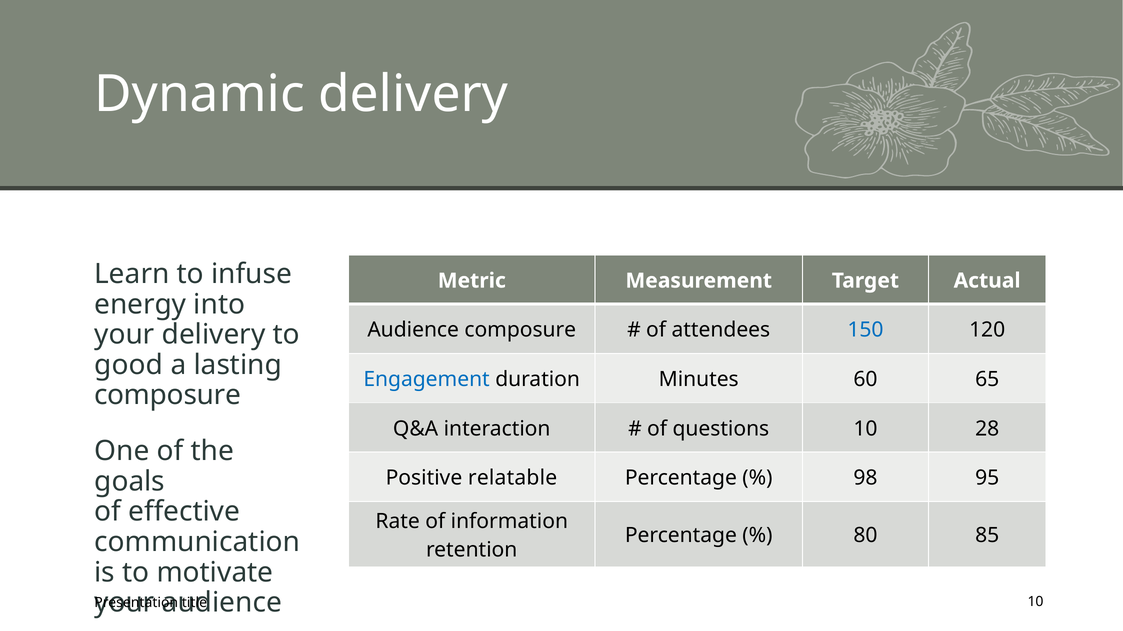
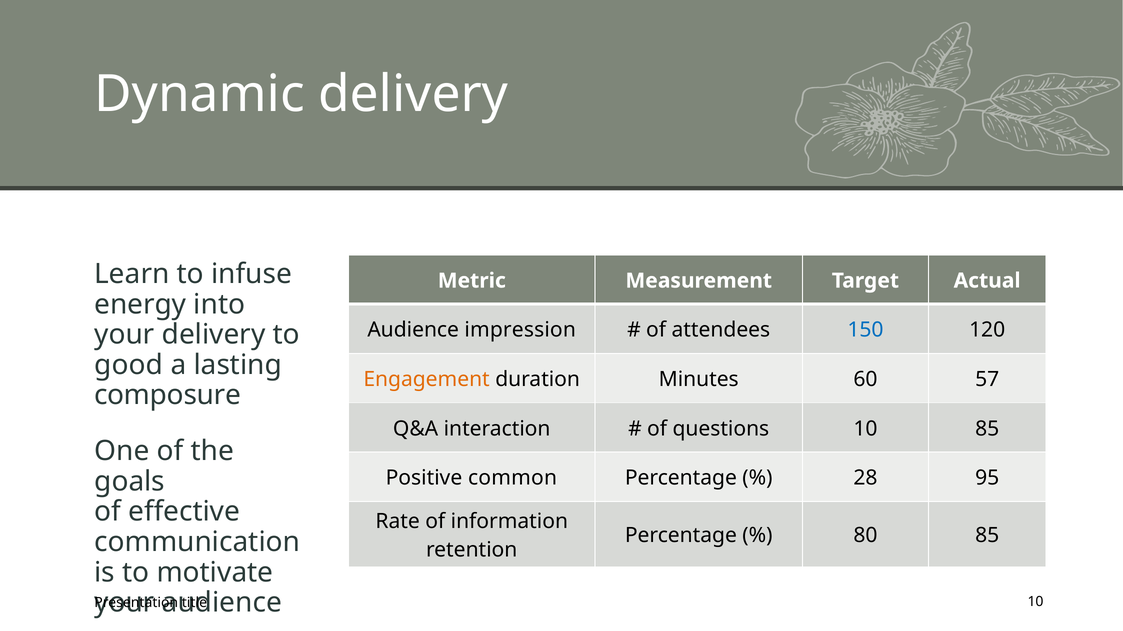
Audience composure: composure -> impression (520, 330)
Engagement colour: blue -> orange (427, 380)
65: 65 -> 57 (987, 380)
10 28: 28 -> 85 (987, 429)
relatable: relatable -> common (513, 478)
98: 98 -> 28 (865, 478)
